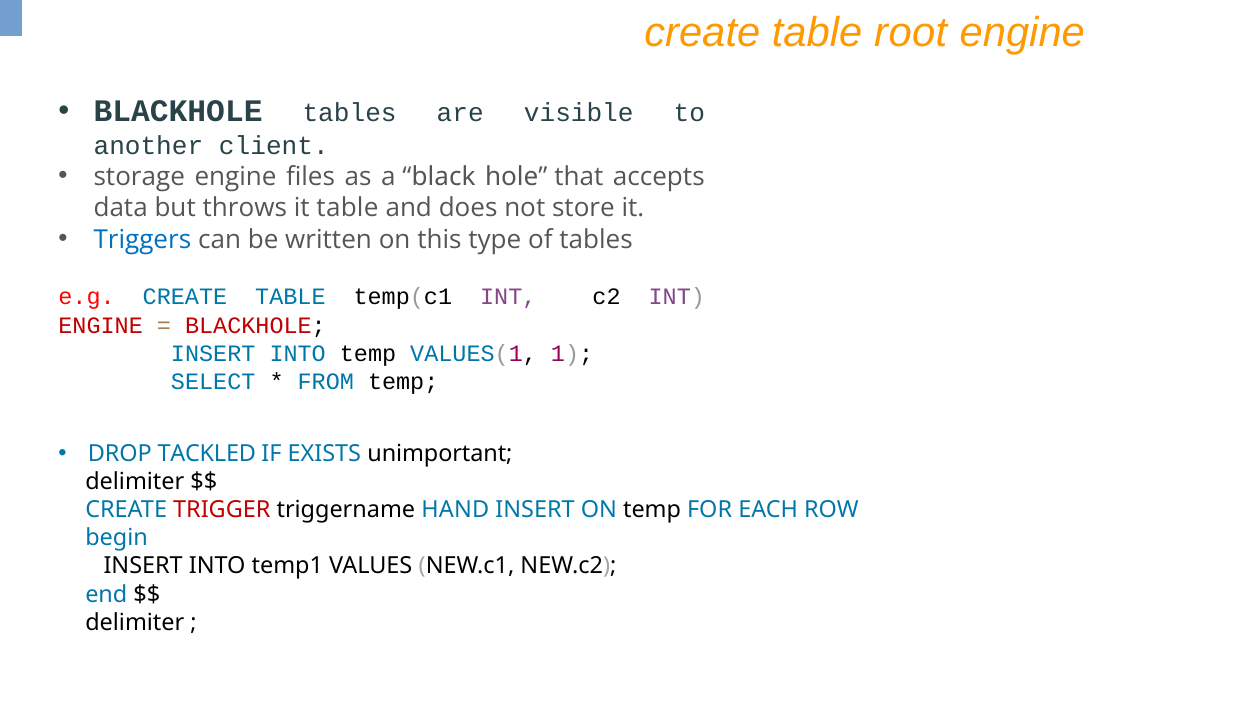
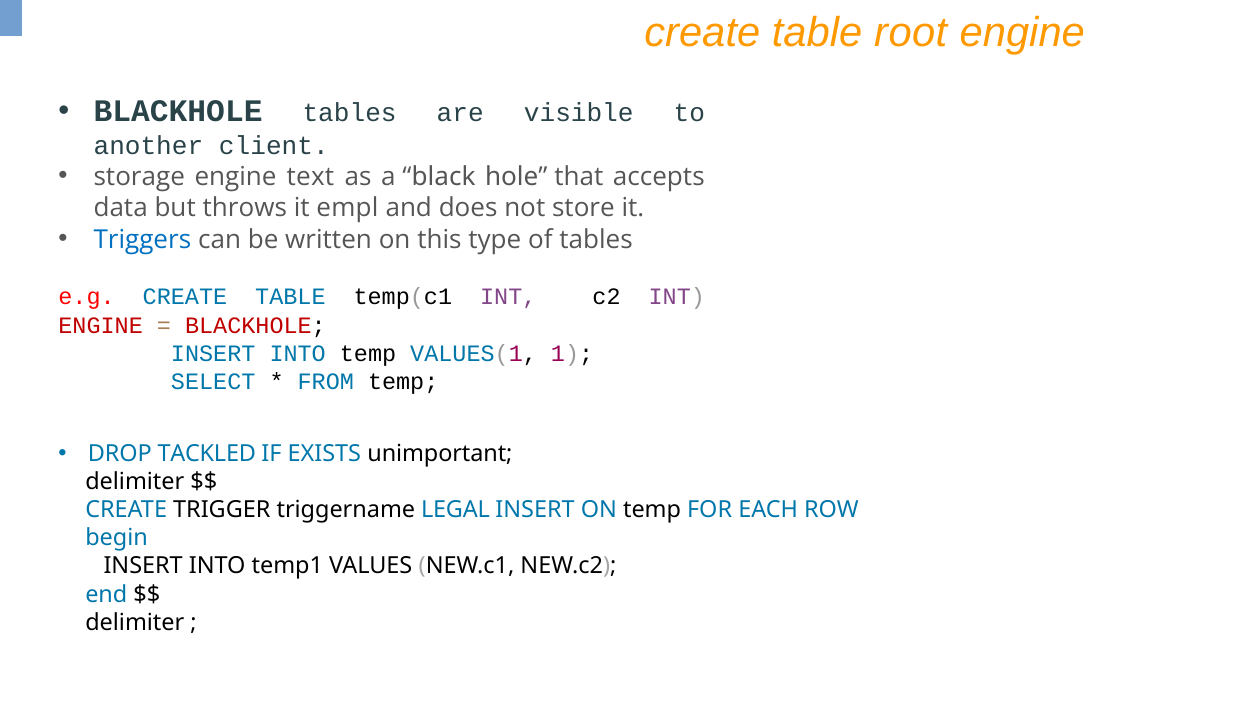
files: files -> text (310, 177)
it table: table -> empl (347, 208)
TRIGGER colour: red -> black (222, 510)
HAND: HAND -> LEGAL (455, 510)
